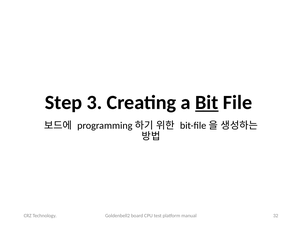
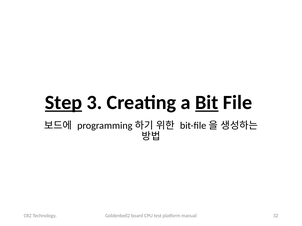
Step underline: none -> present (64, 103)
